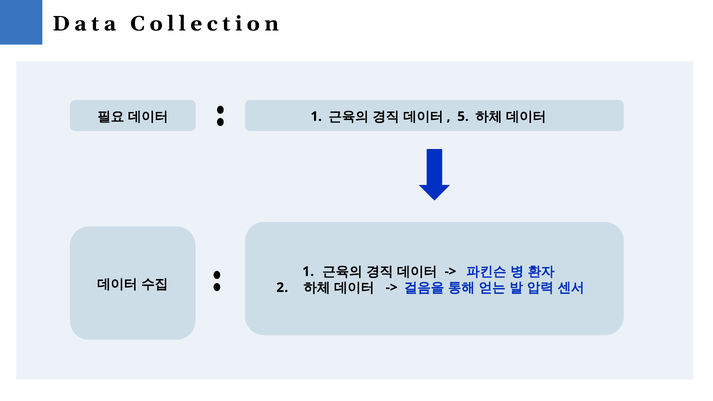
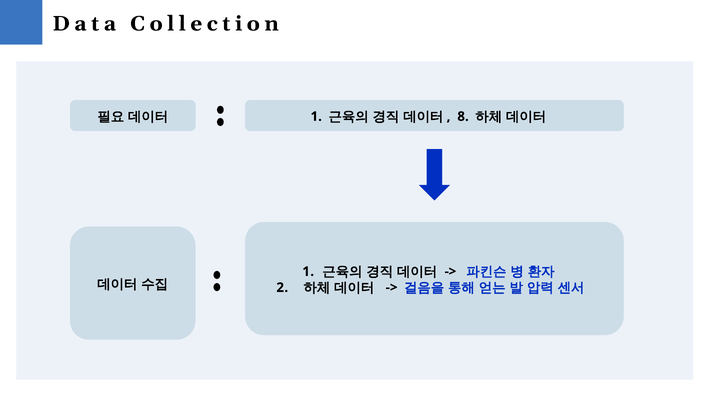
5: 5 -> 8 (463, 116)
